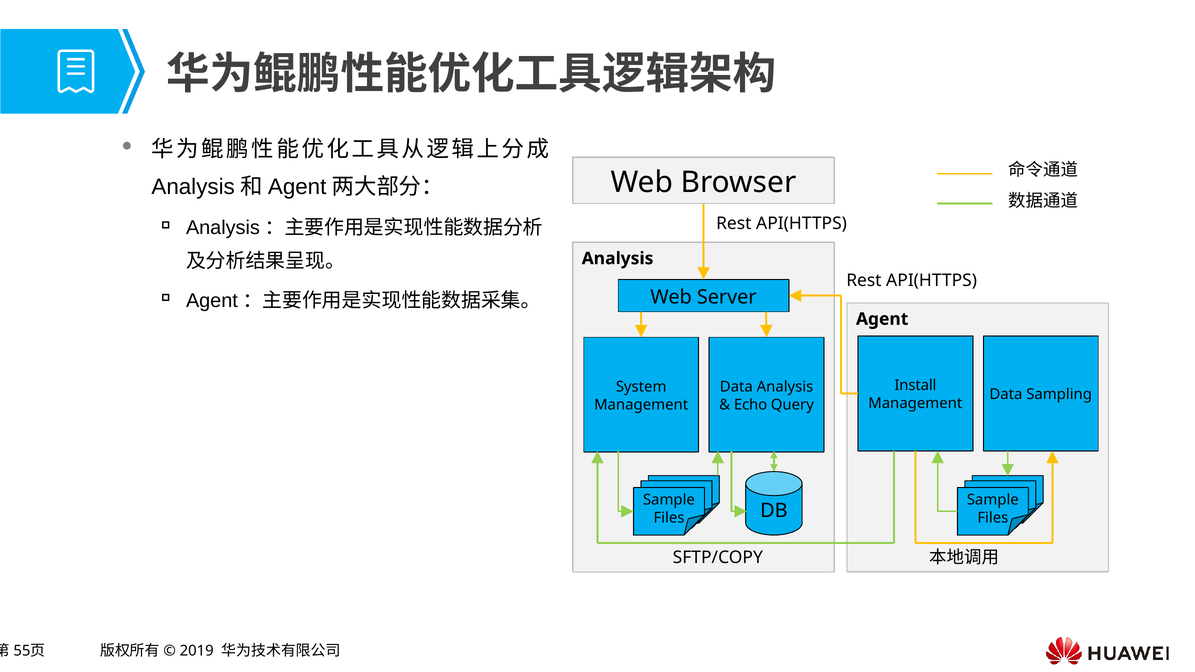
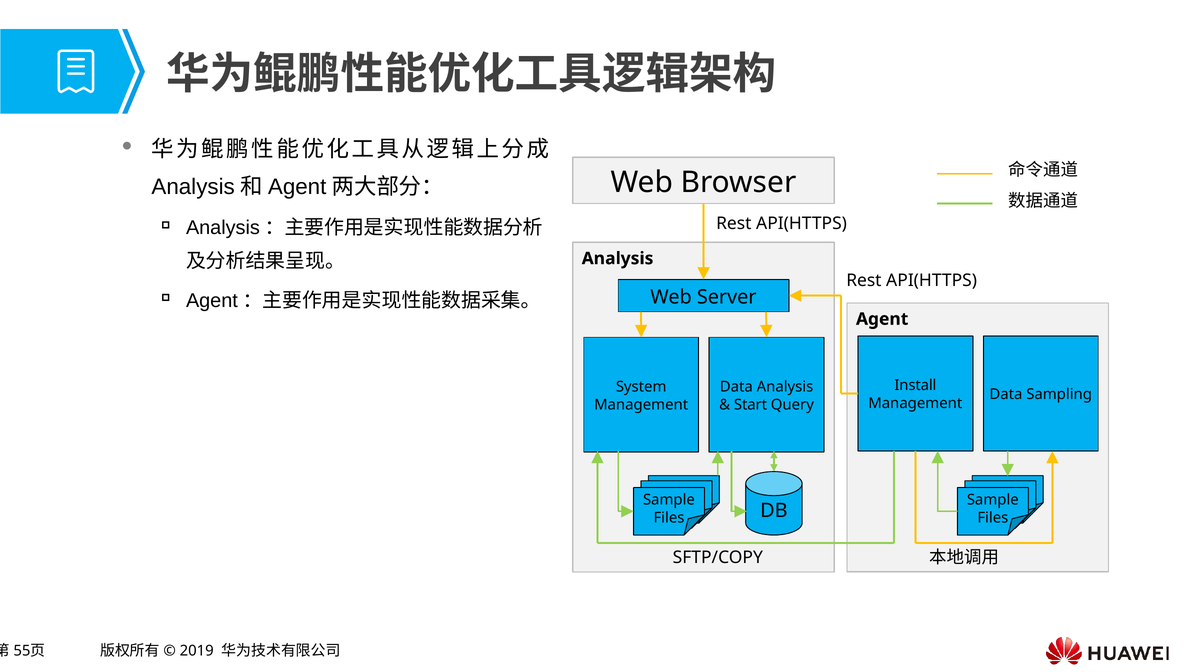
Echo: Echo -> Start (751, 405)
